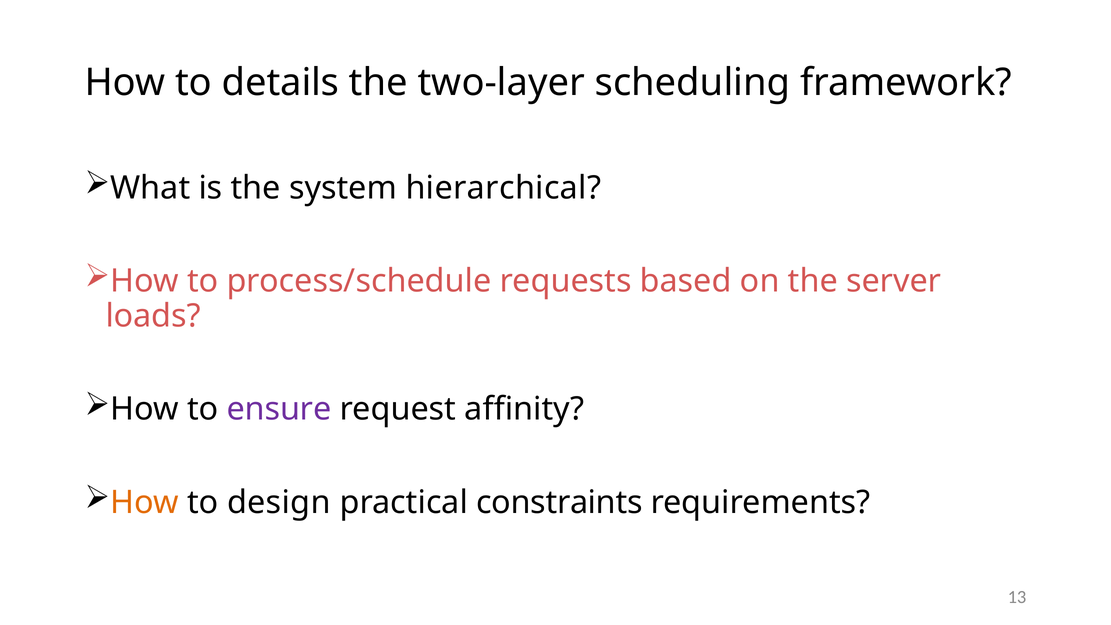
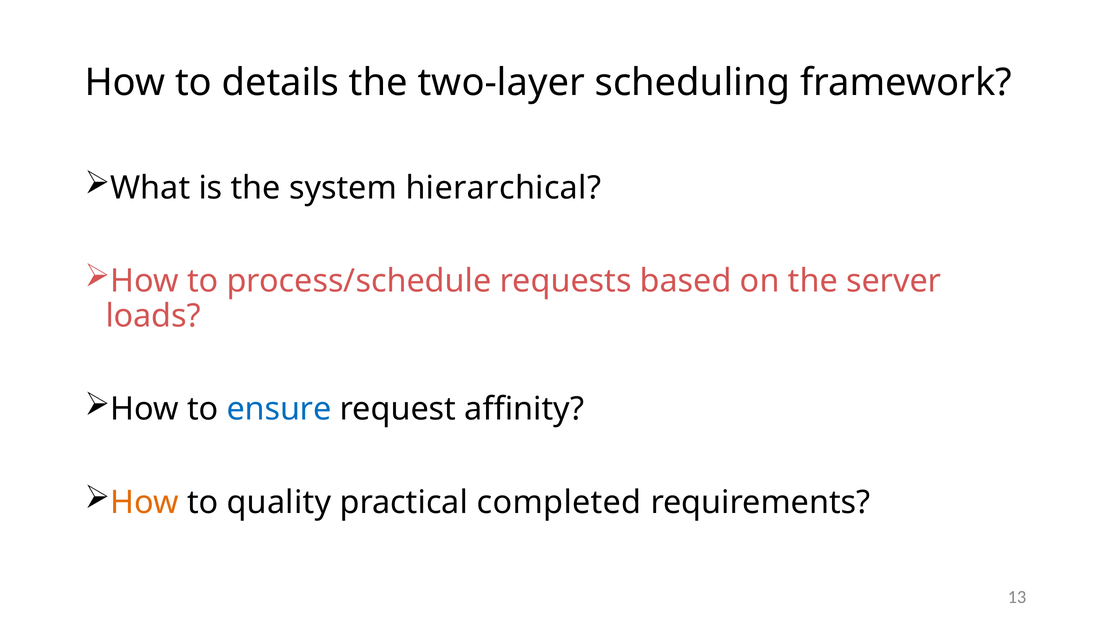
ensure colour: purple -> blue (279, 409)
design: design -> quality (279, 502)
constraints: constraints -> completed (559, 502)
